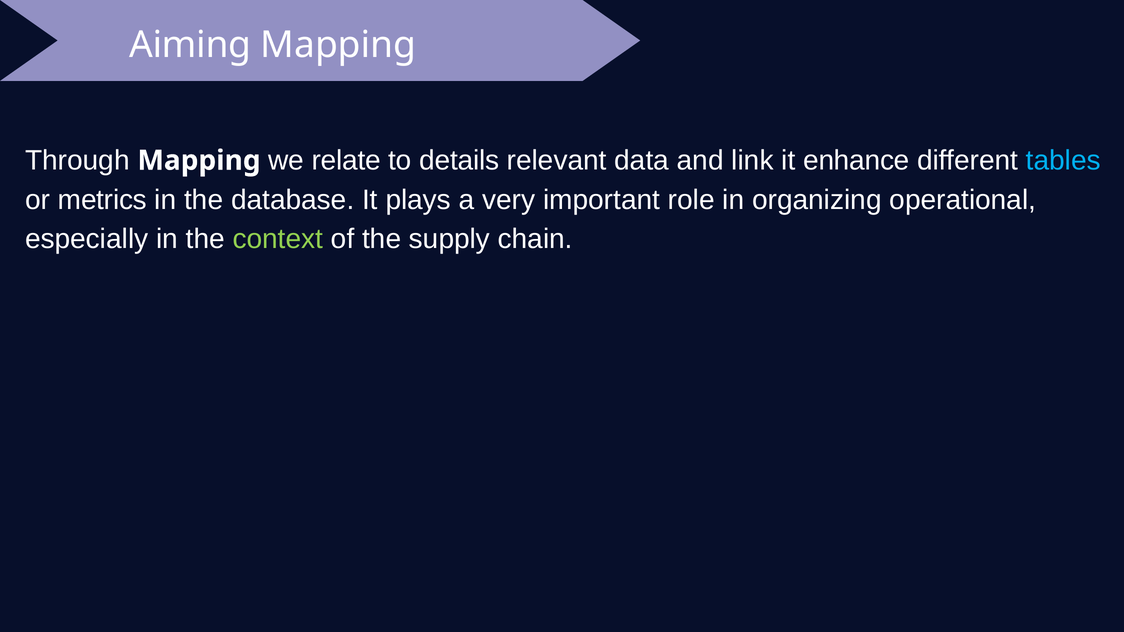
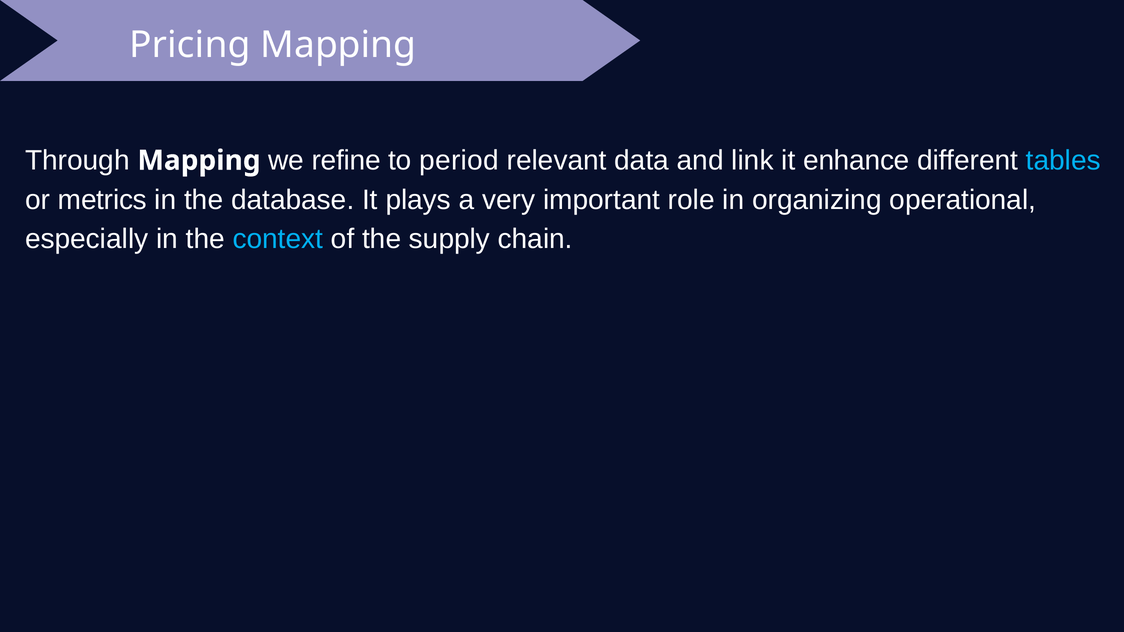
Aiming: Aiming -> Pricing (190, 45)
relate: relate -> refine (346, 161)
details: details -> period (459, 161)
context colour: light green -> light blue (278, 239)
